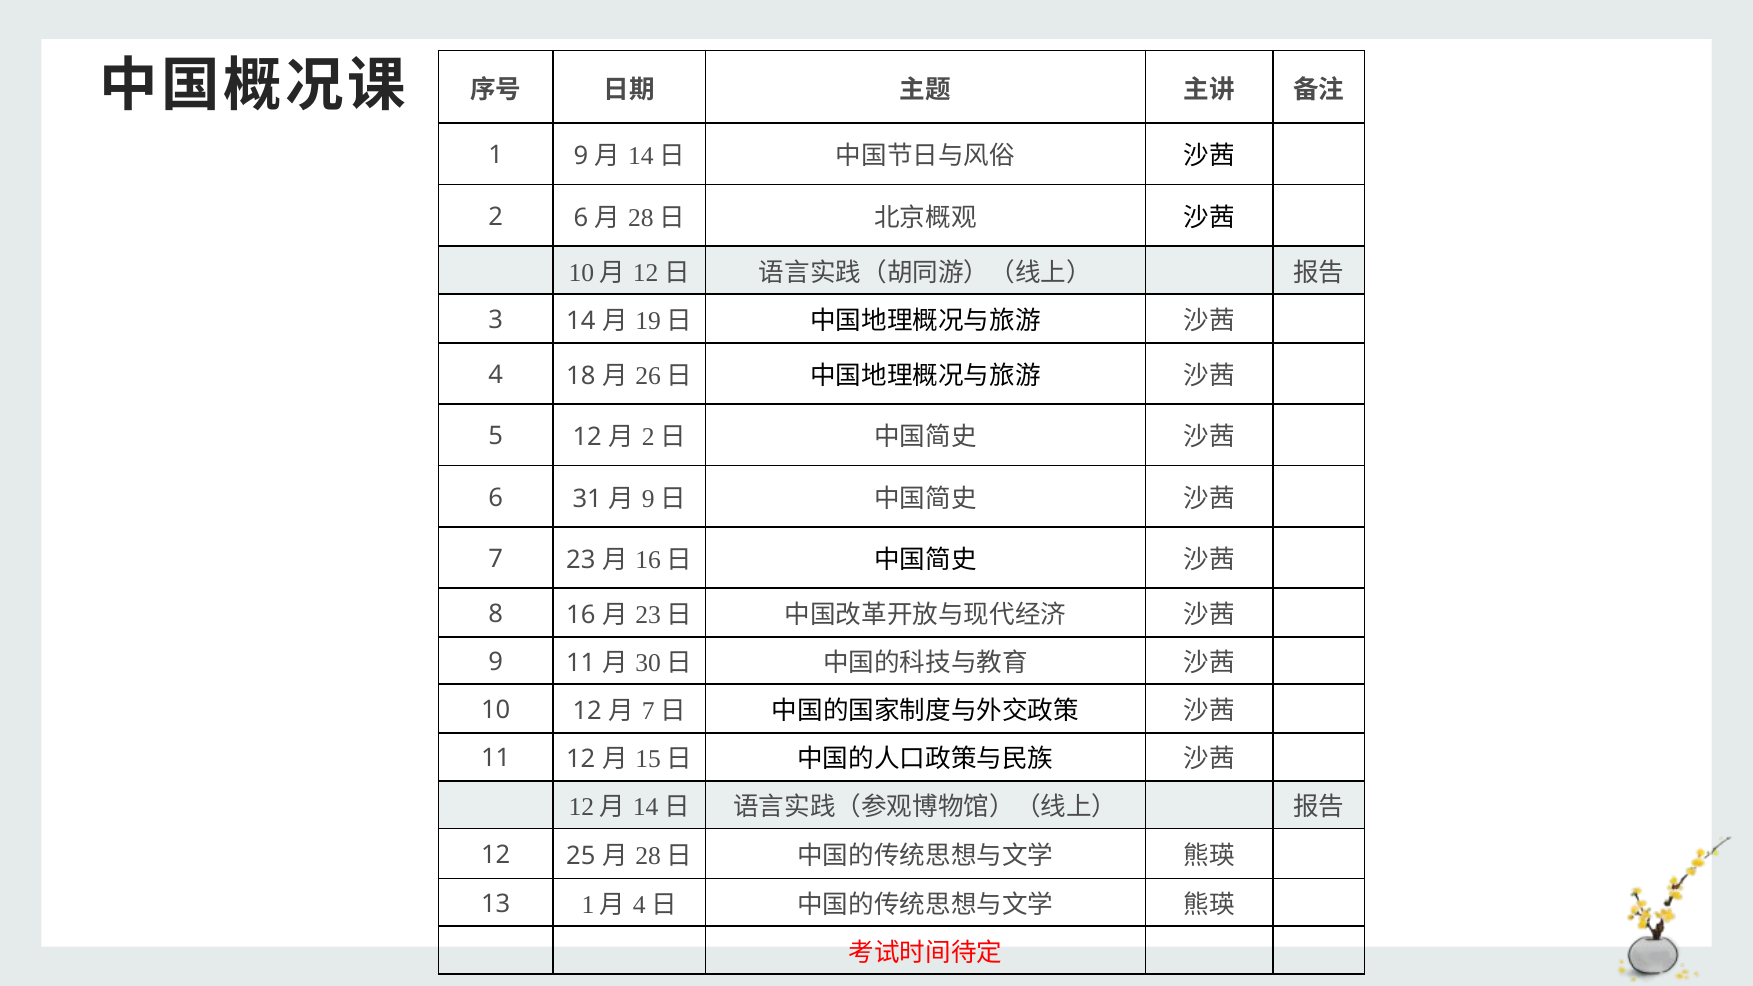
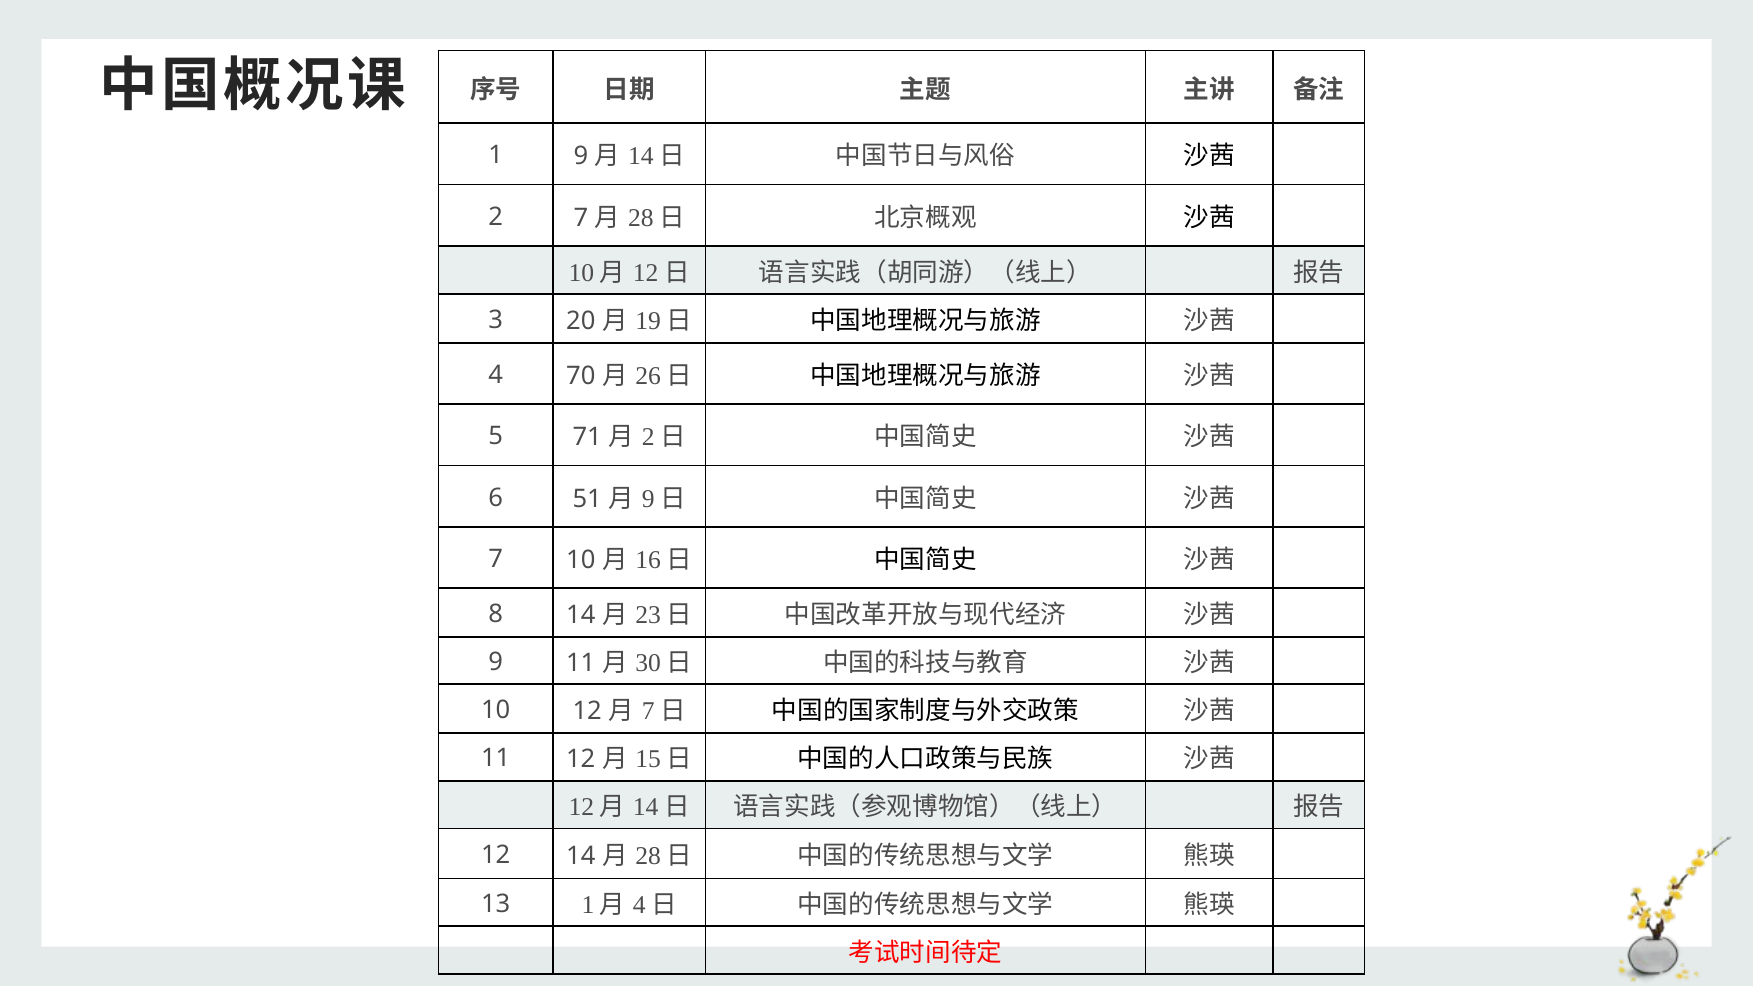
2 6: 6 -> 7 (581, 218)
14: 14 -> 20 (581, 321)
18: 18 -> 70 (581, 376)
5 12: 12 -> 71 (587, 438)
31: 31 -> 51 (587, 499)
7 23: 23 -> 10 (581, 560)
8 16: 16 -> 14 (581, 615)
12 25: 25 -> 14 (581, 856)
